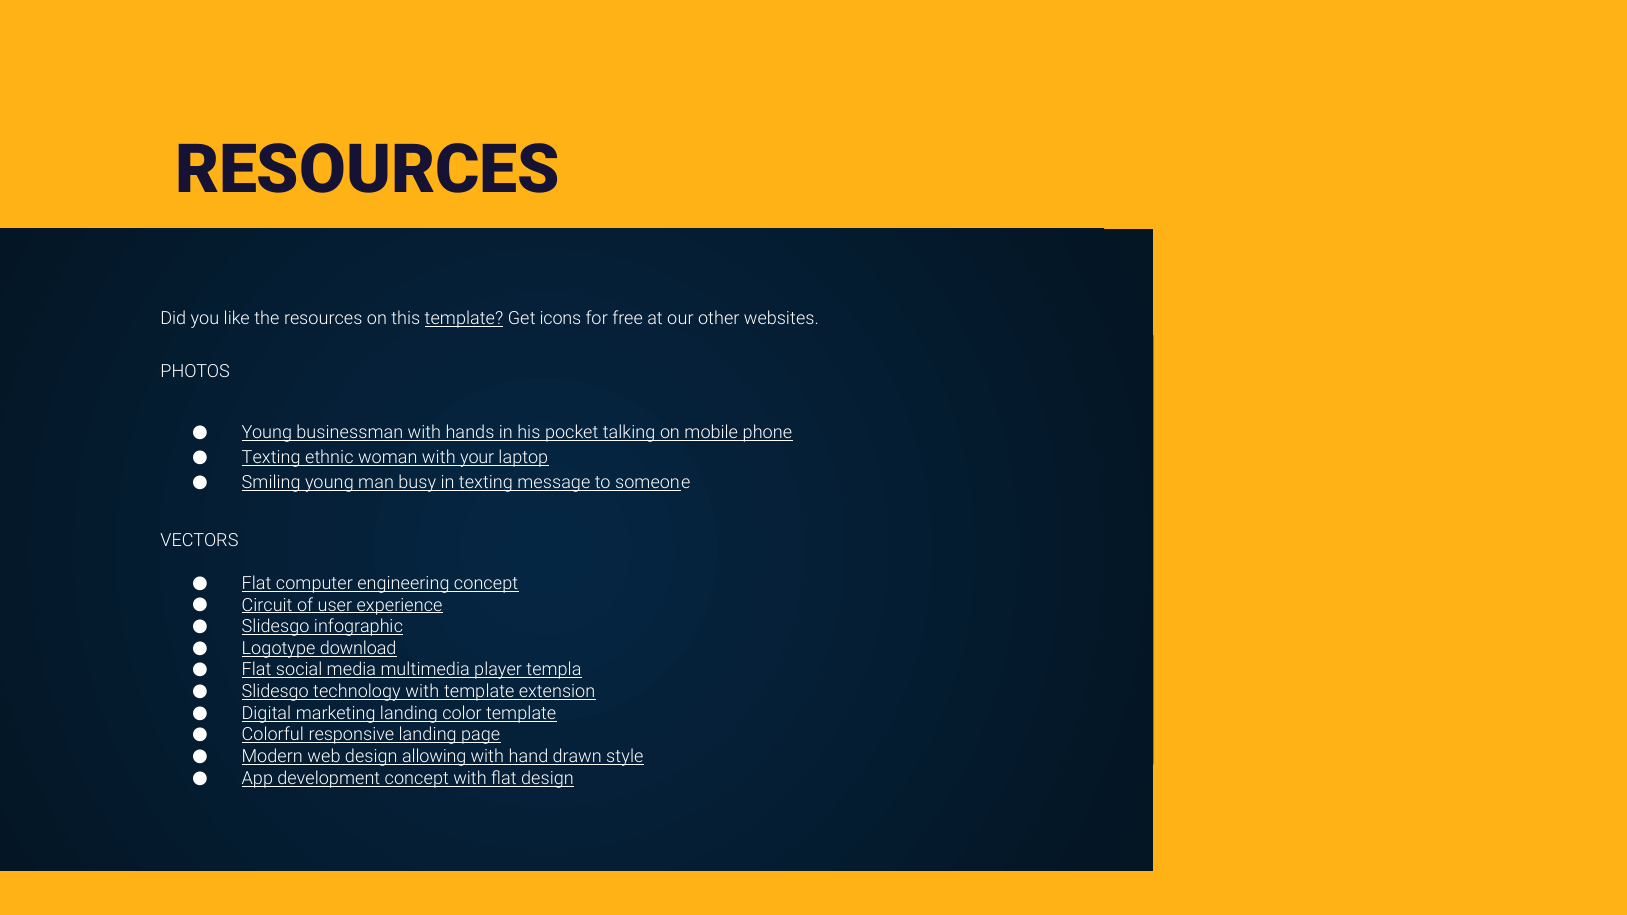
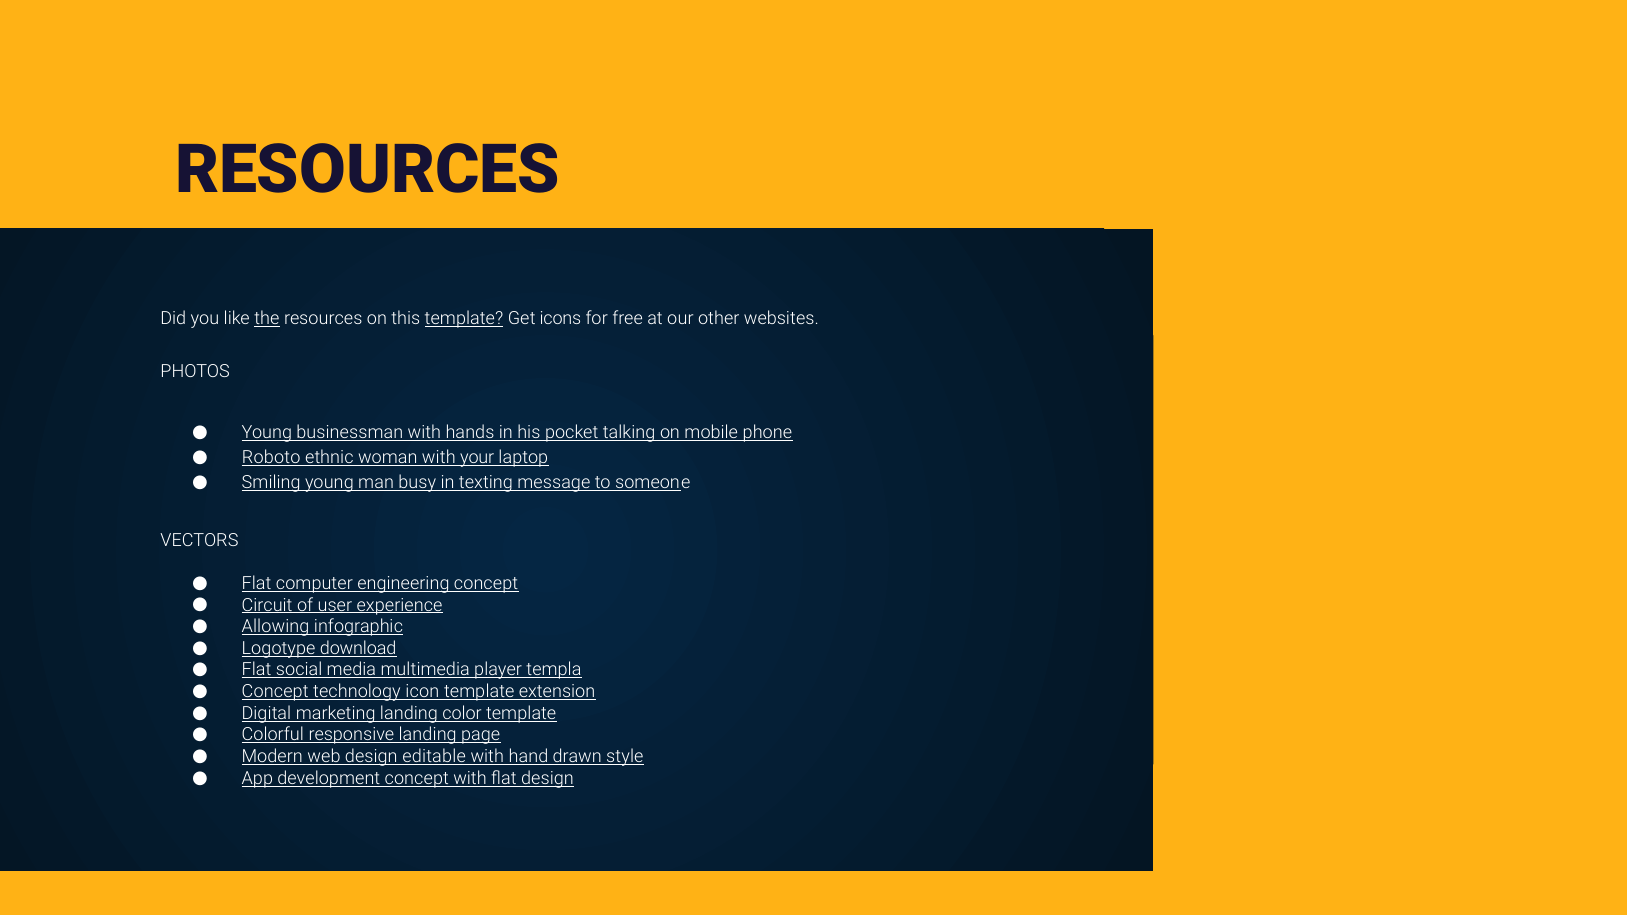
the underline: none -> present (267, 318)
Texting: Texting -> Roboto (271, 458)
Slidesgo: Slidesgo -> Allowing (276, 627)
Slidesgo: Slidesgo -> Concept (275, 692)
technology with: with -> icon (422, 692)
allowing: allowing -> editable (434, 757)
